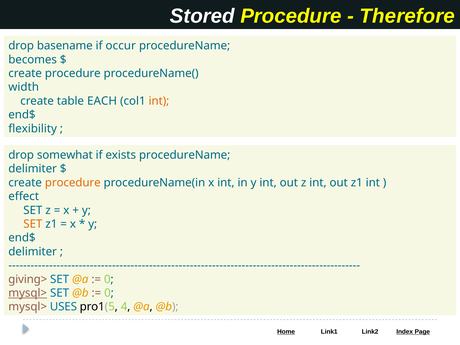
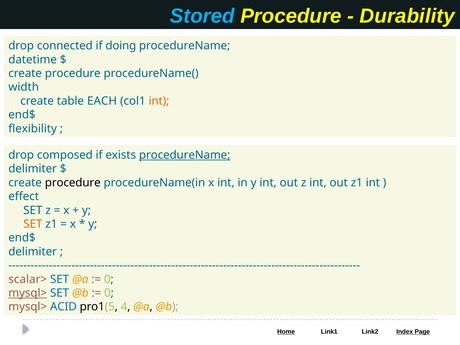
Stored colour: white -> light blue (202, 16)
Therefore: Therefore -> Durability (407, 16)
basename: basename -> connected (65, 46)
occur: occur -> doing (121, 46)
becomes: becomes -> datetime (33, 60)
somewhat: somewhat -> composed (65, 155)
procedureName underline: none -> present (185, 155)
procedure colour: orange -> black (73, 183)
giving>: giving> -> scalar> (28, 279)
USES: USES -> ACID (63, 307)
